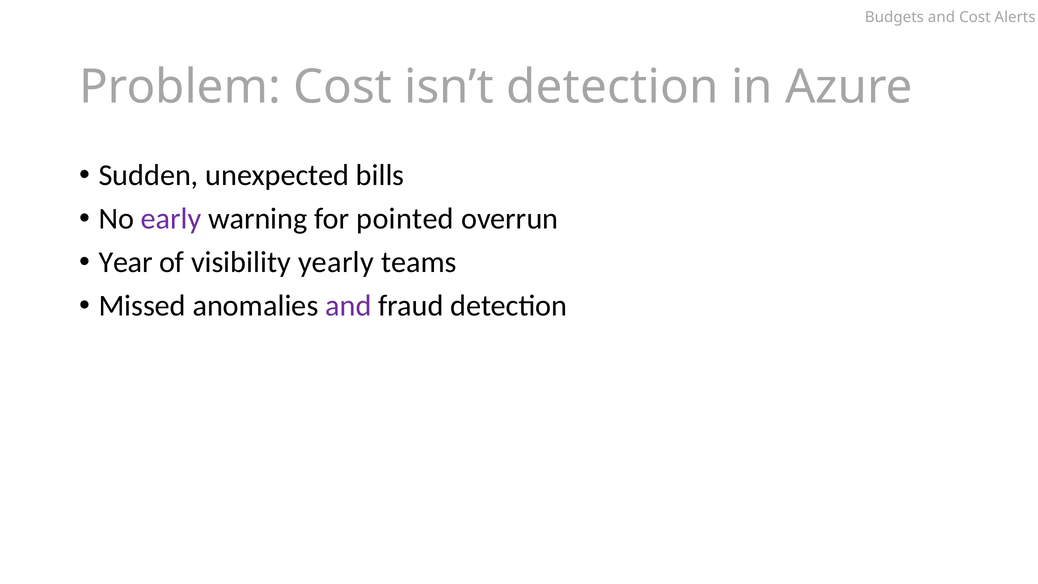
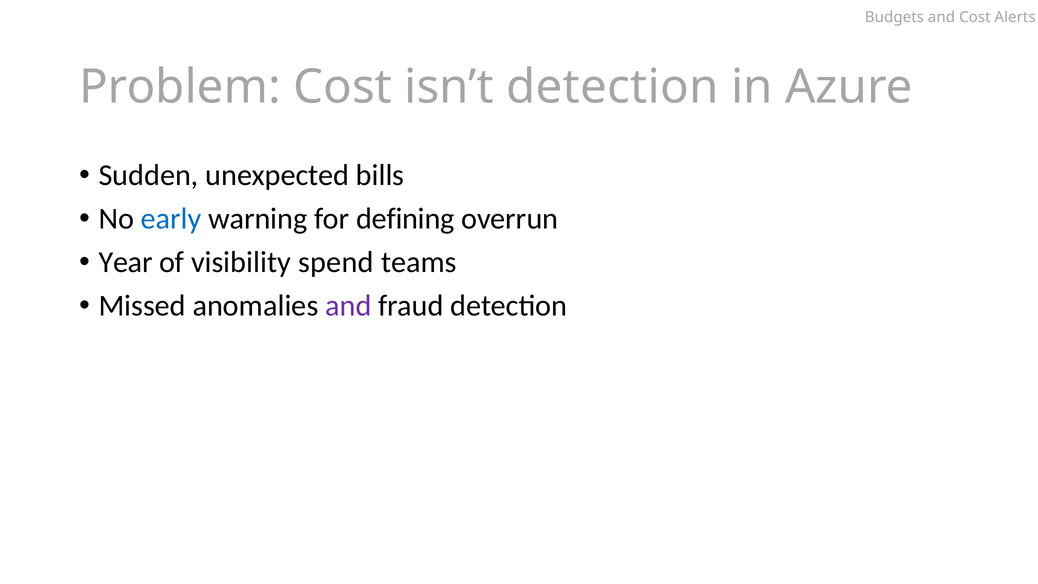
early colour: purple -> blue (171, 219)
pointed: pointed -> defining (405, 219)
yearly: yearly -> spend (336, 262)
